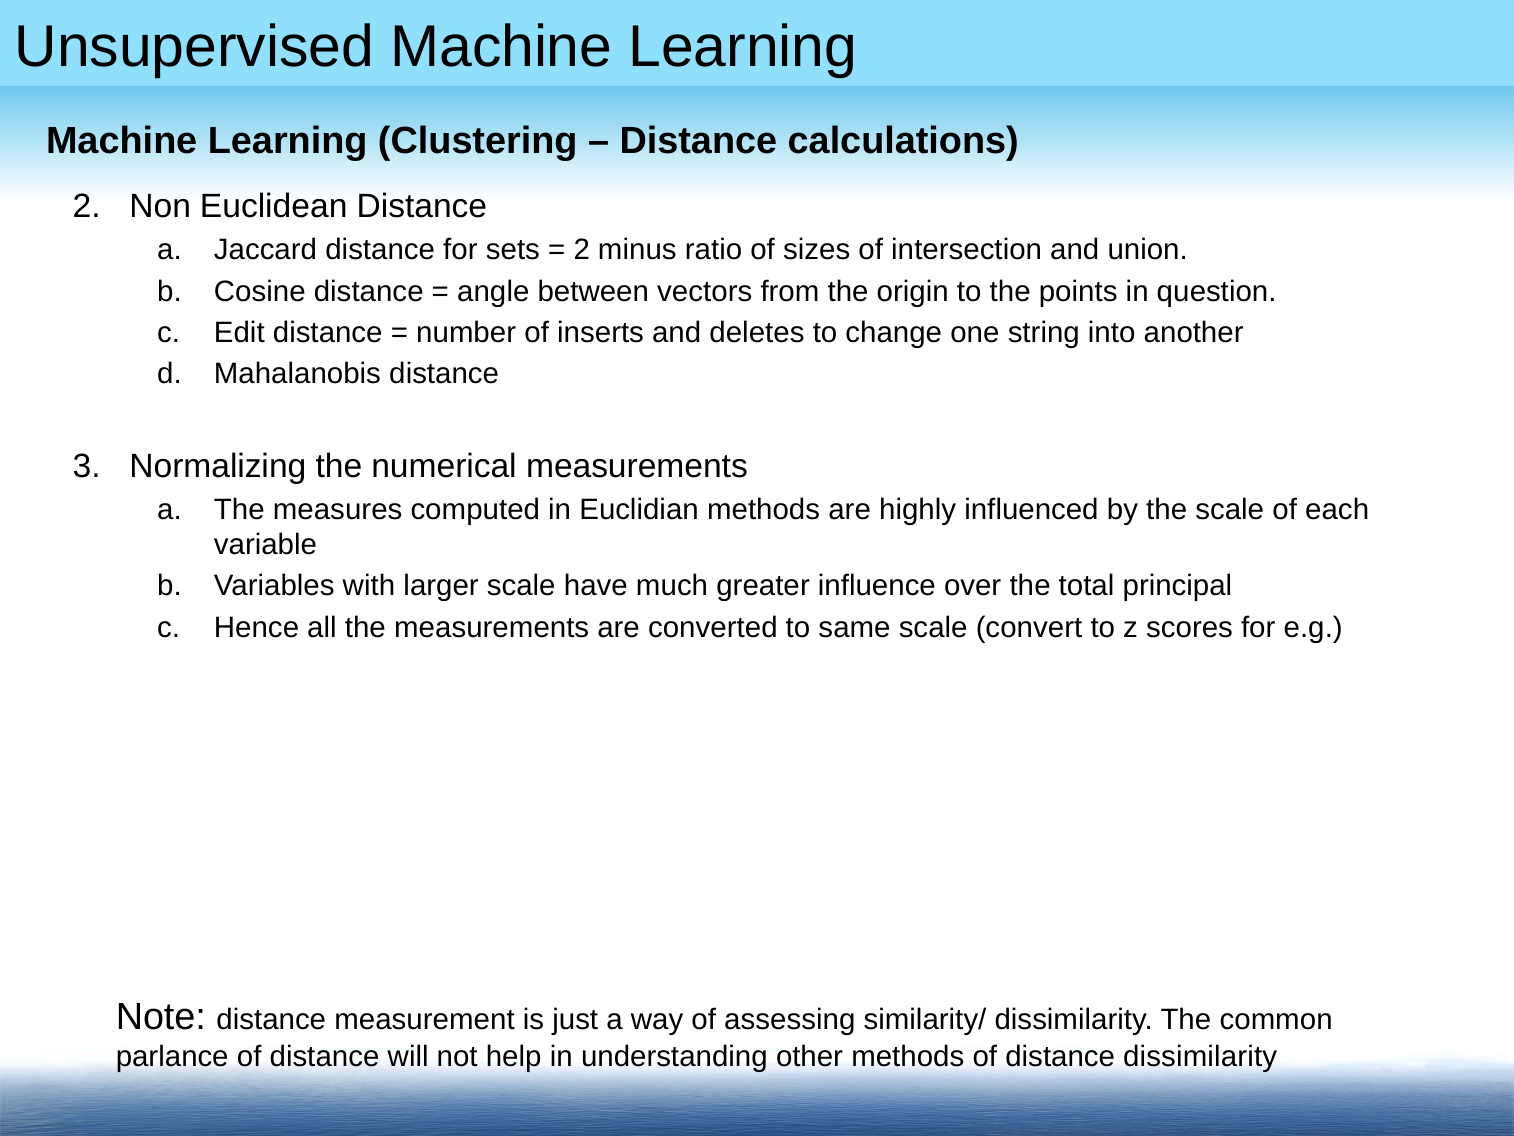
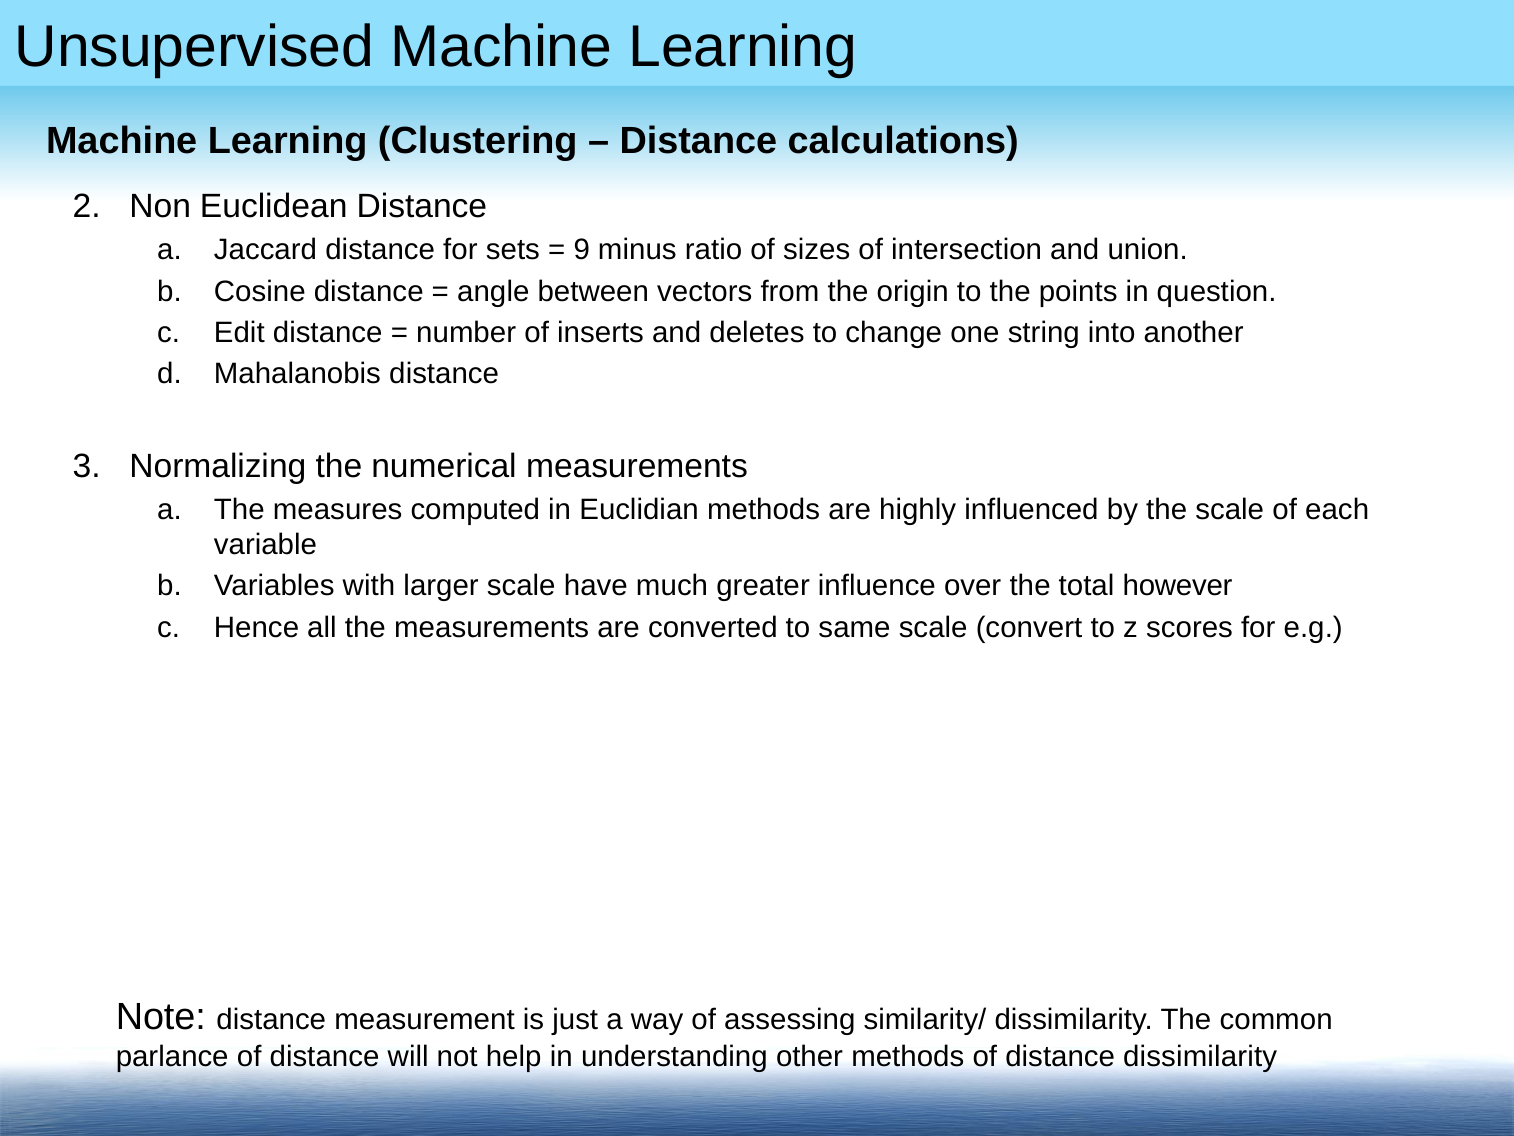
2: 2 -> 9 (582, 250)
principal: principal -> however (1178, 586)
